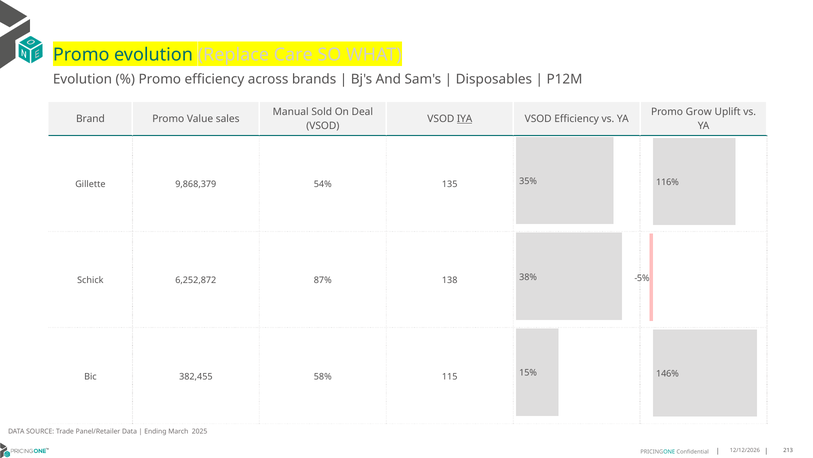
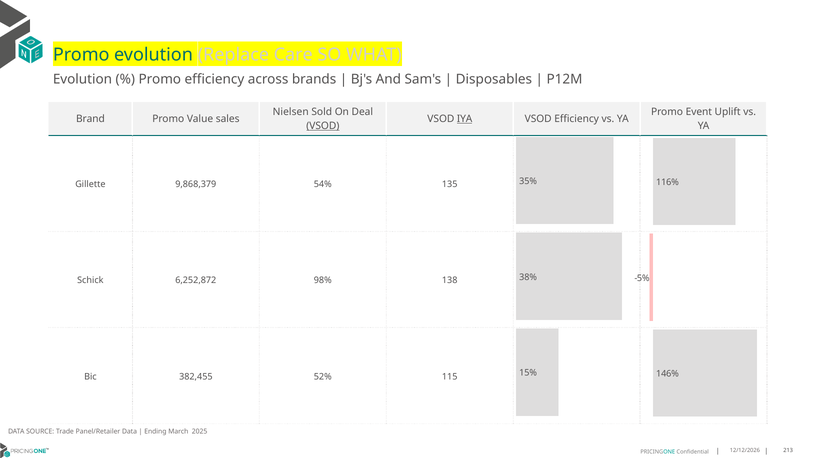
Manual: Manual -> Nielsen (291, 112)
Grow: Grow -> Event (699, 112)
VSOD underline: none -> present (323, 126)
87%: 87% -> 98% (323, 280)
58%: 58% -> 52% (323, 376)
